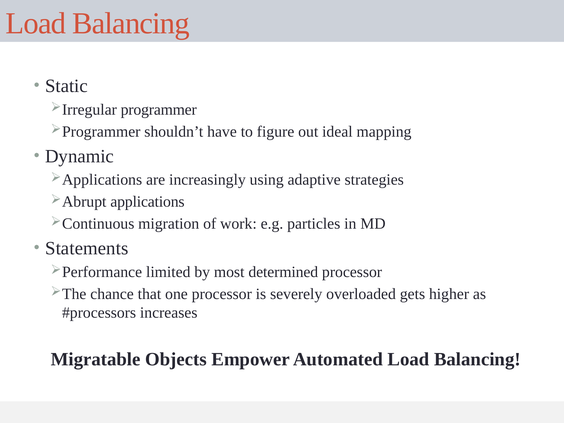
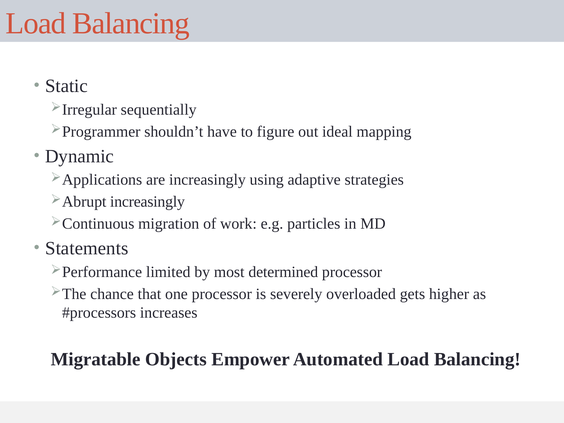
programmer: programmer -> sequentially (159, 110)
applications: applications -> increasingly (147, 202)
